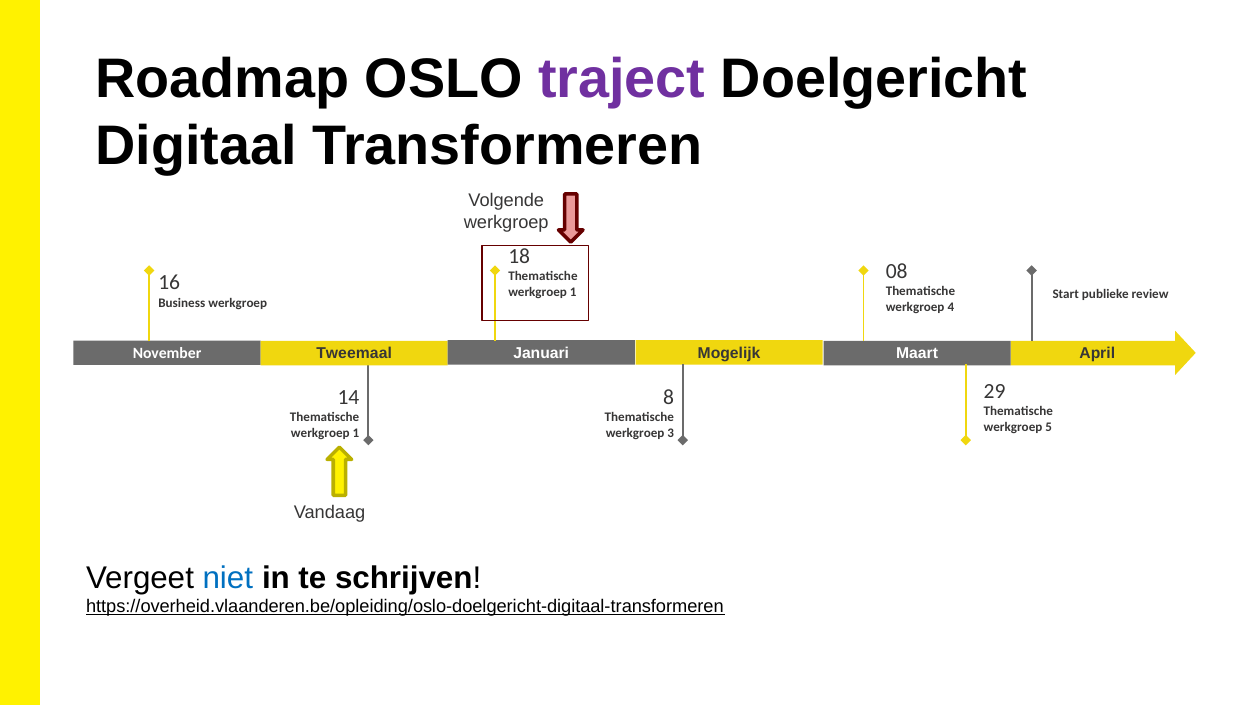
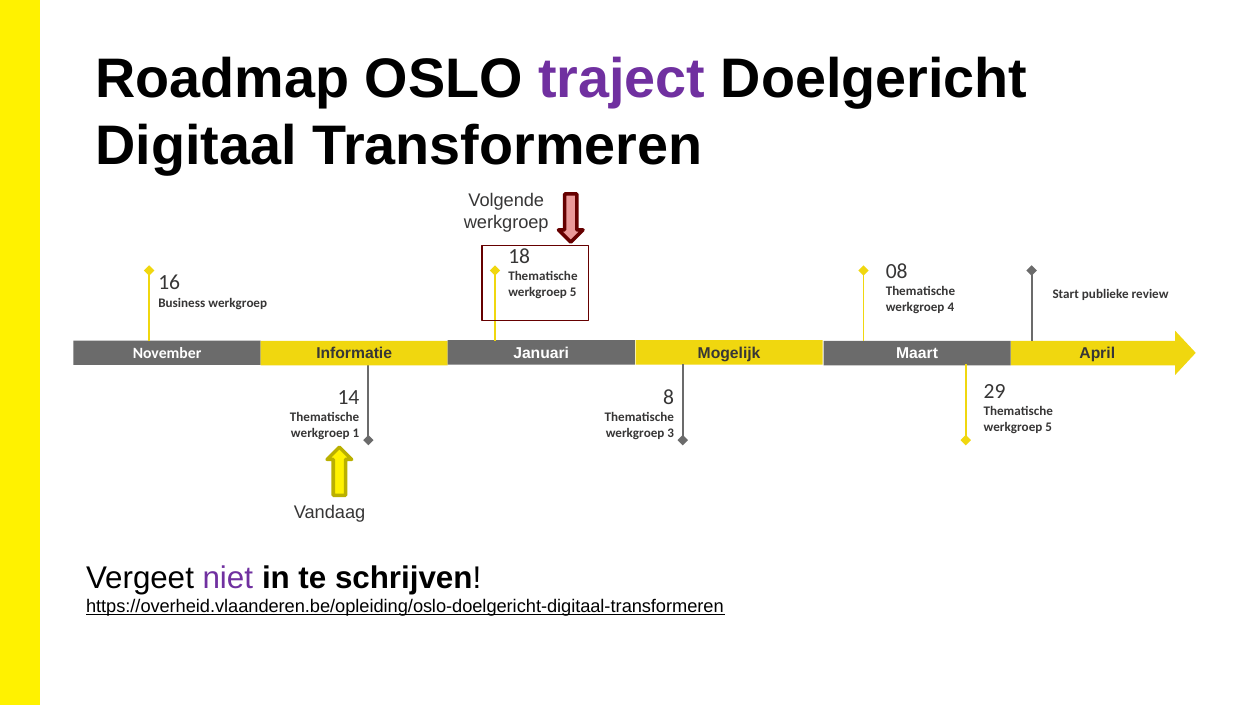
1: 1 -> 5 (573, 292)
Tweemaal: Tweemaal -> Informatie (354, 354)
niet colour: blue -> purple (228, 578)
